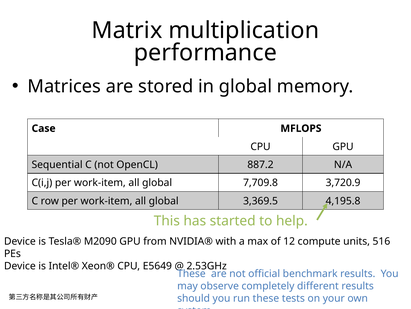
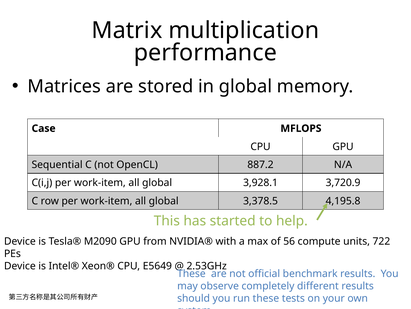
7,709.8: 7,709.8 -> 3,928.1 (261, 182)
3,369.5: 3,369.5 -> 3,378.5 (261, 201)
12: 12 -> 56 (289, 241)
516: 516 -> 722 (381, 241)
